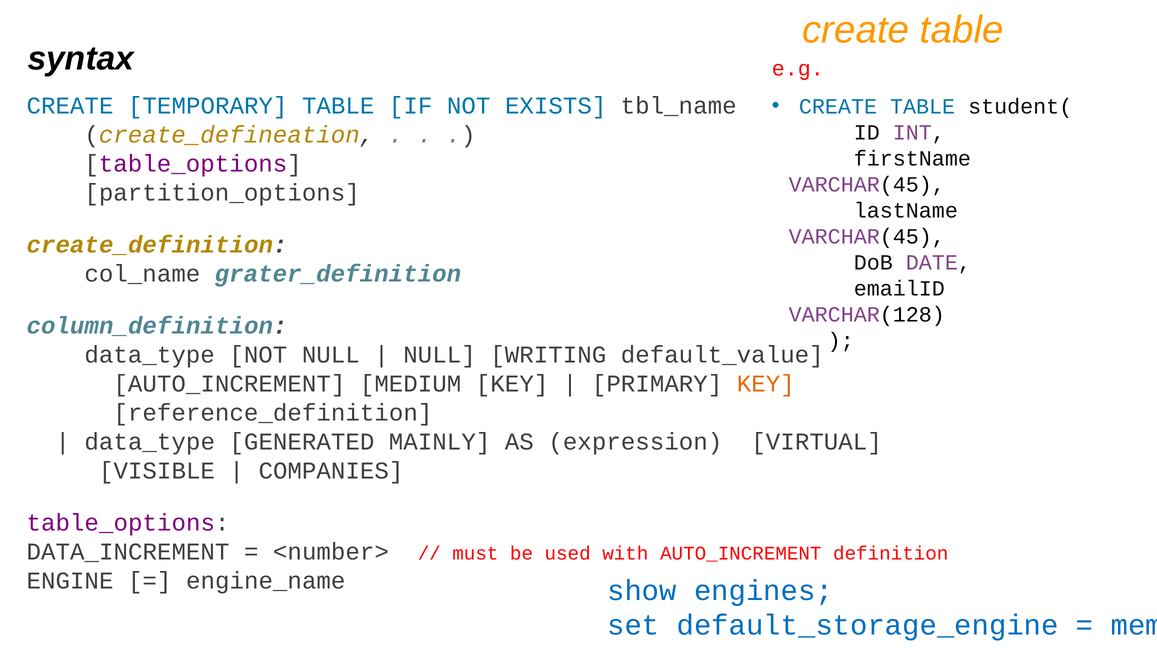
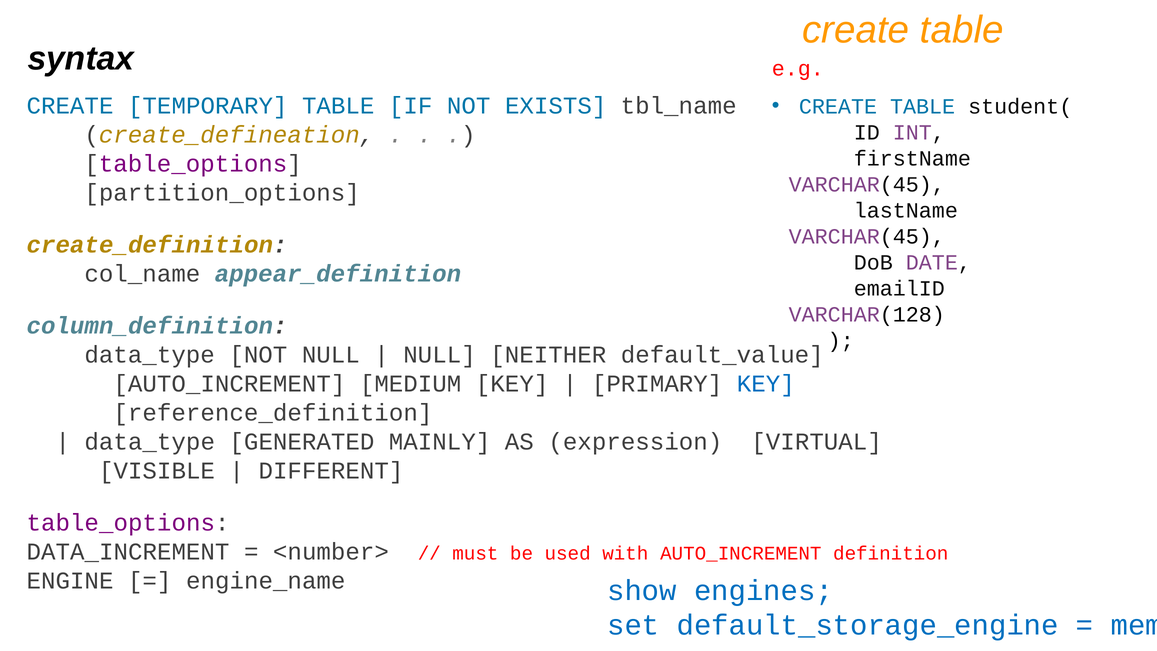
grater_definition: grater_definition -> appear_definition (338, 274)
WRITING: WRITING -> NEITHER (548, 355)
KEY colour: orange -> blue (766, 384)
COMPANIES: COMPANIES -> DIFFERENT (331, 470)
